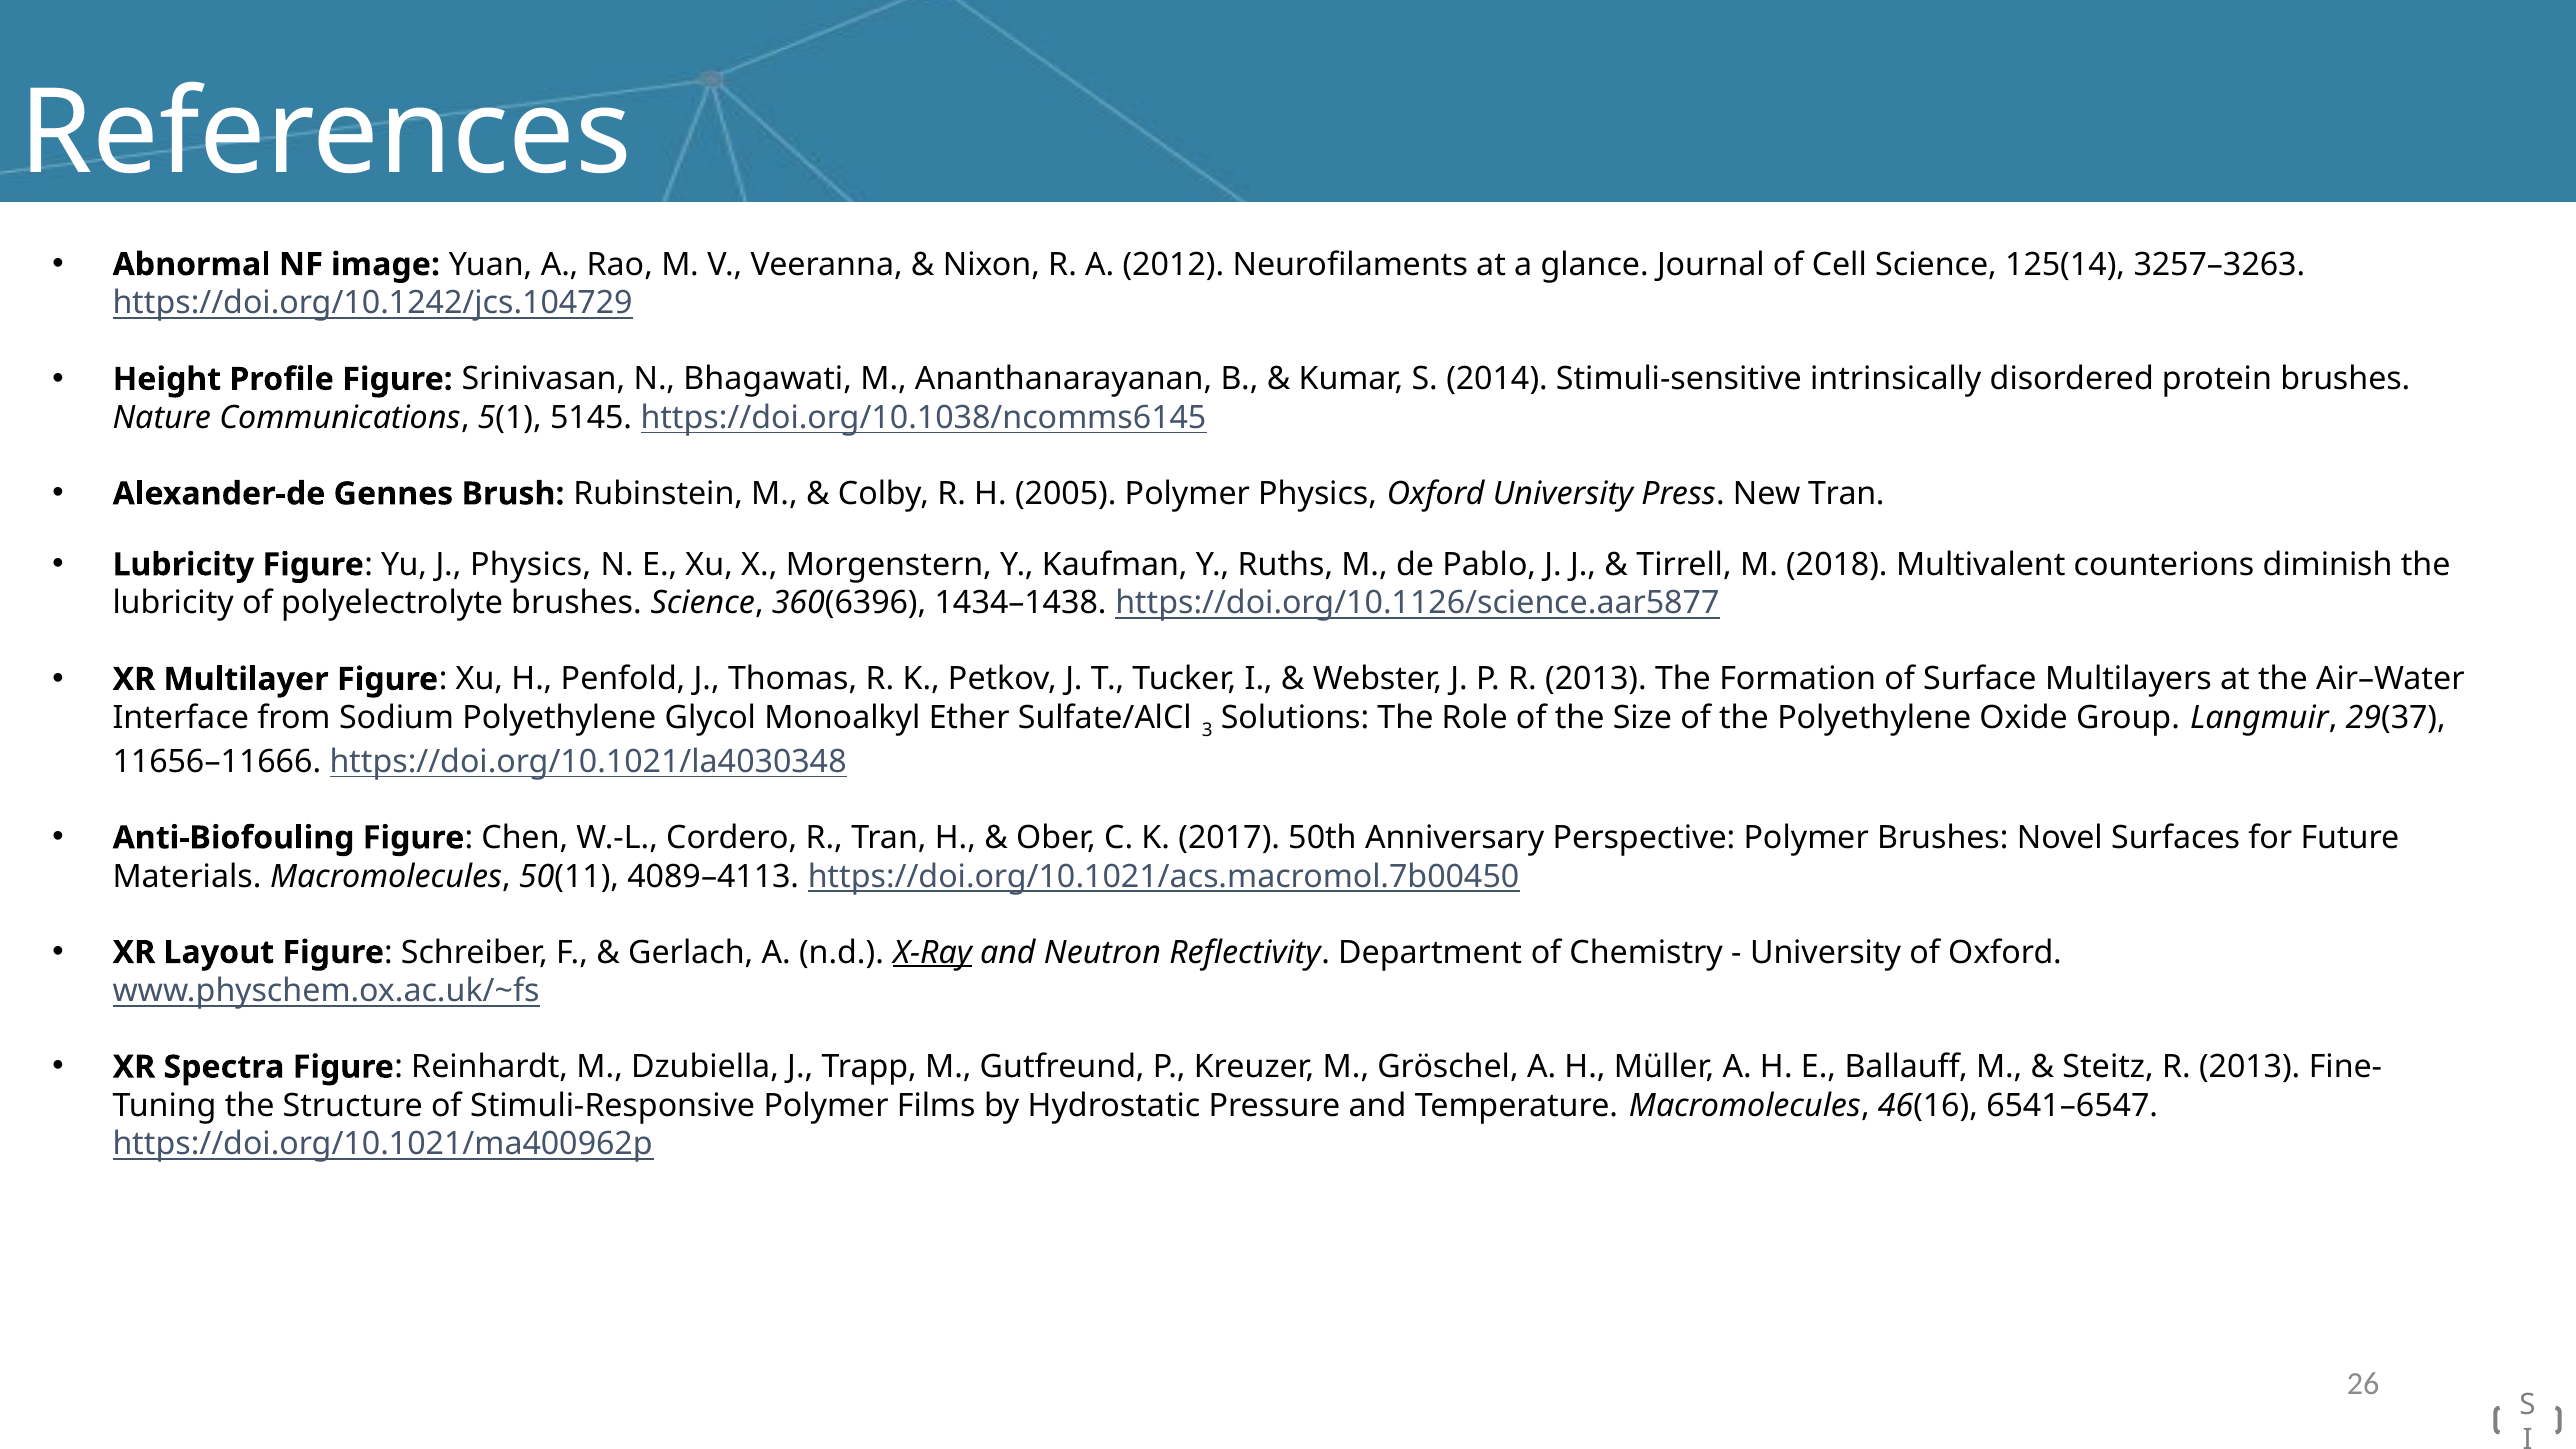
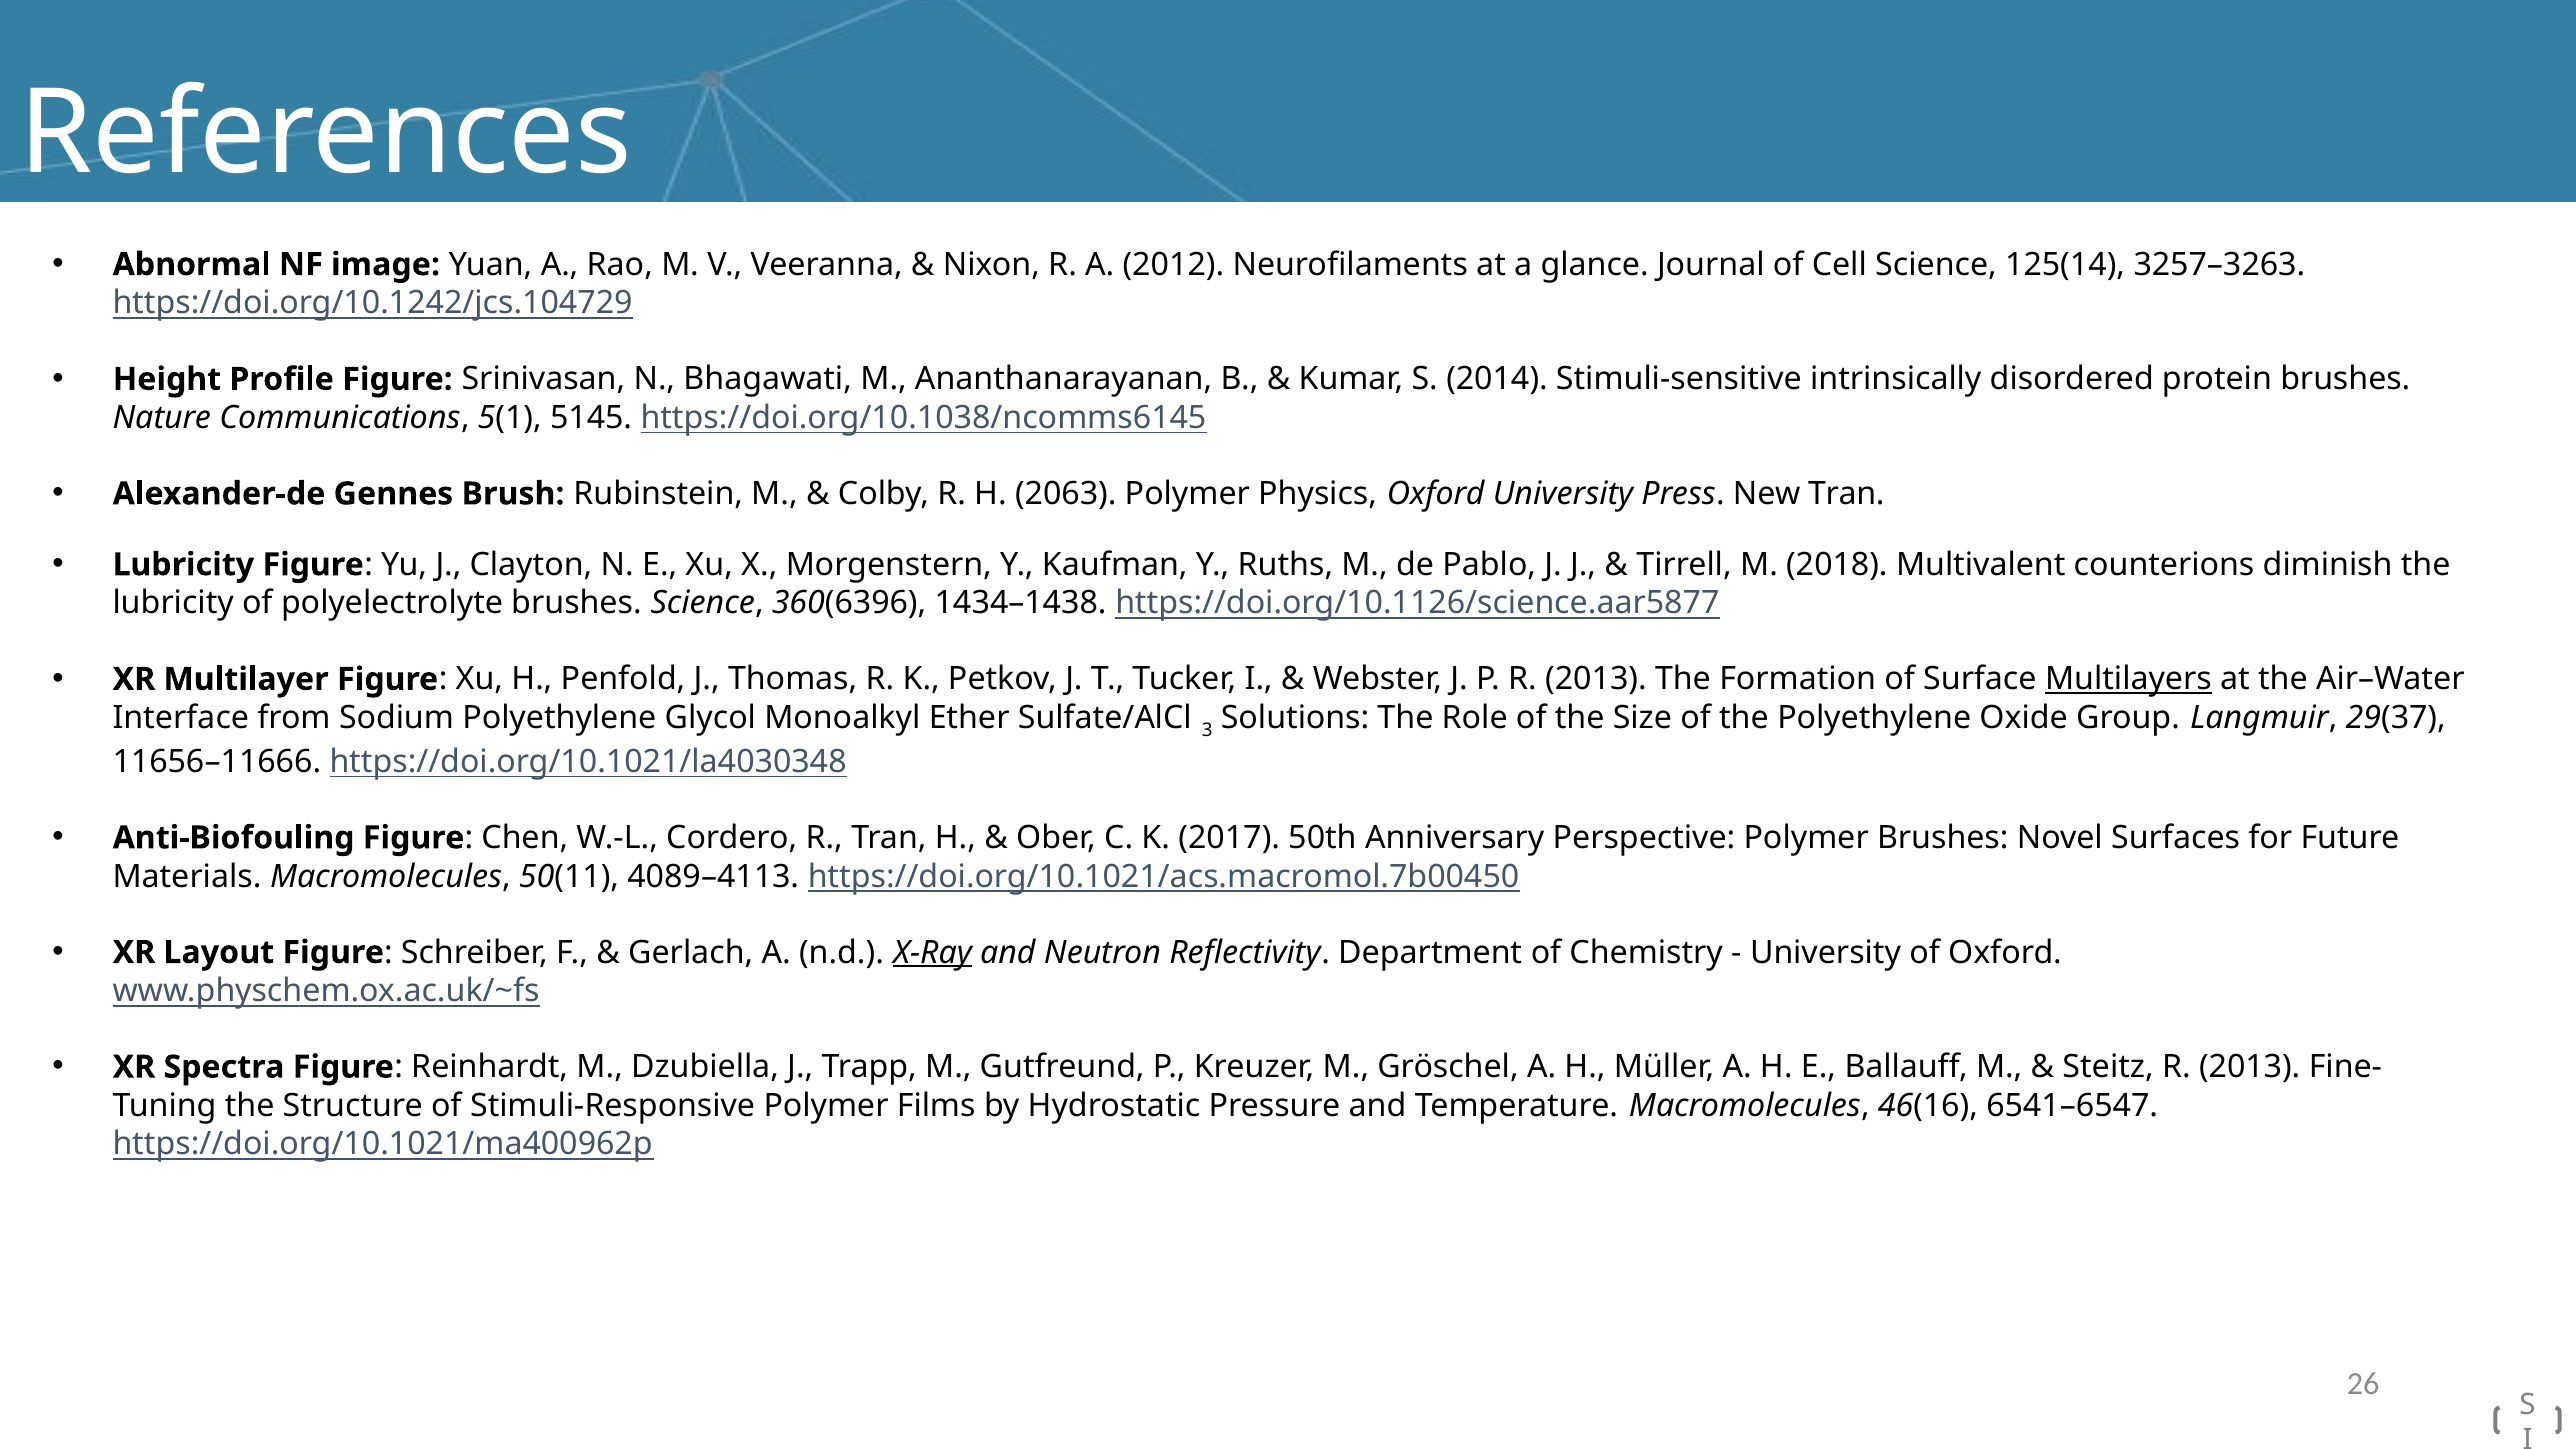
2005: 2005 -> 2063 (1066, 494)
J Physics: Physics -> Clayton (531, 565)
Multilayers underline: none -> present (2128, 679)
